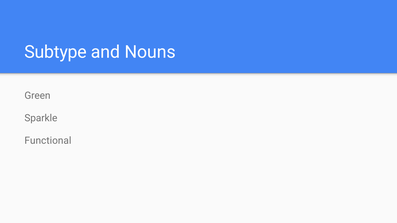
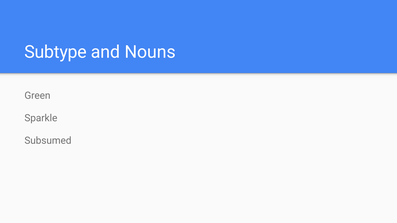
Functional: Functional -> Subsumed (48, 141)
